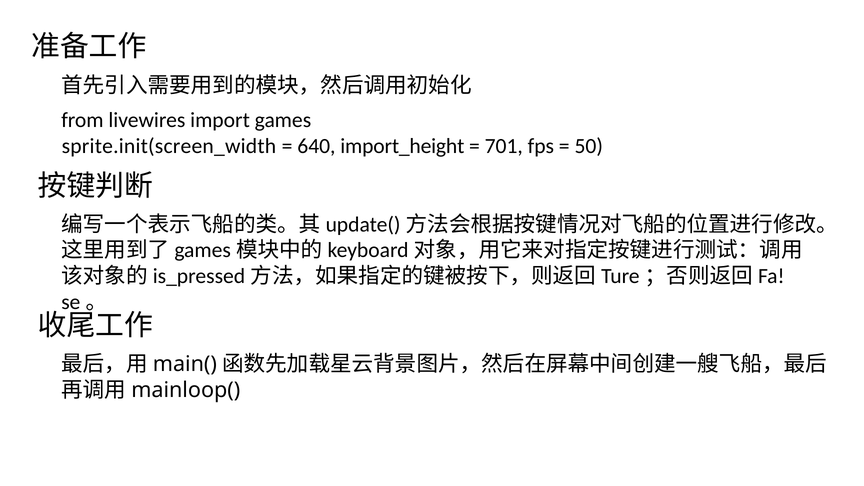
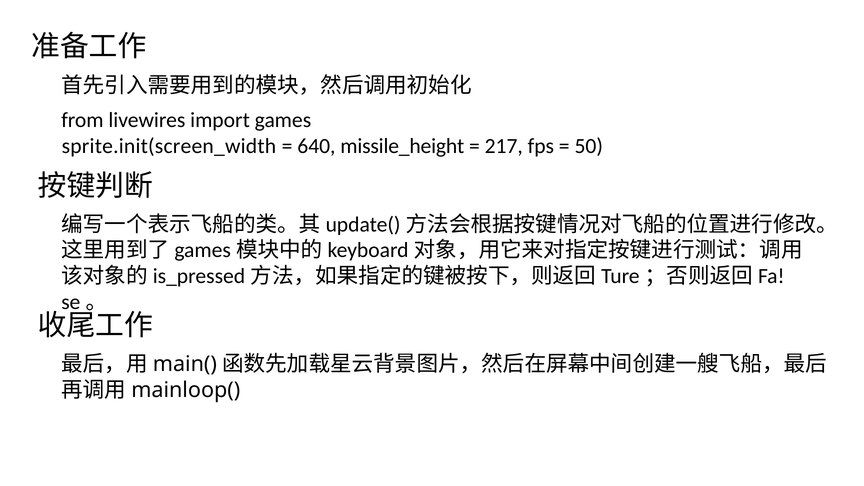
import_height: import_height -> missile_height (402, 146)
701: 701 -> 217 (504, 146)
